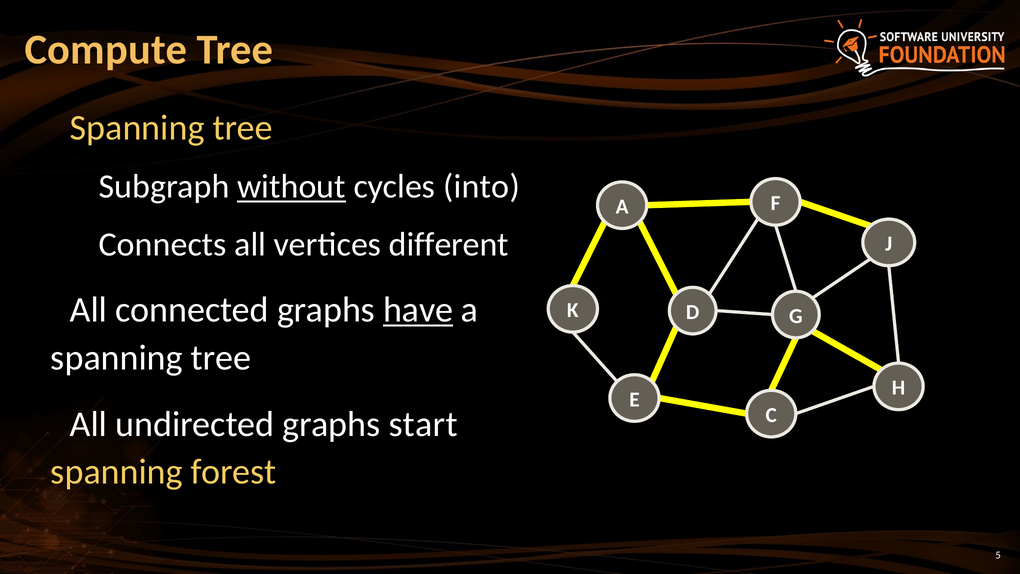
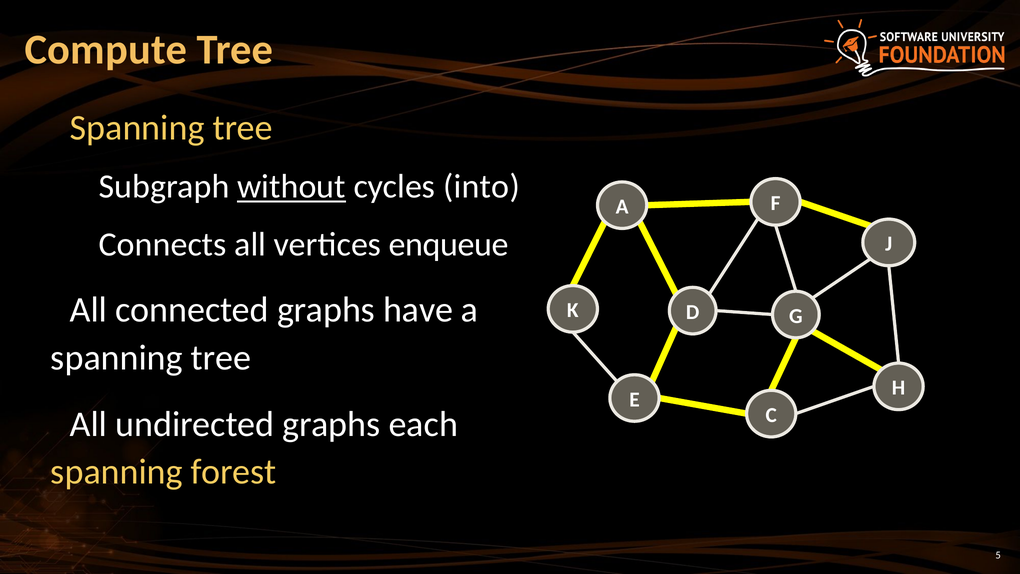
different: different -> enqueue (449, 244)
have underline: present -> none (418, 310)
start: start -> each (423, 424)
